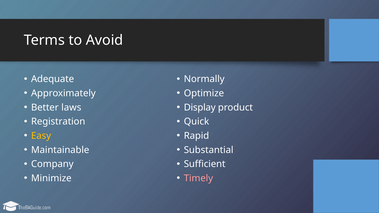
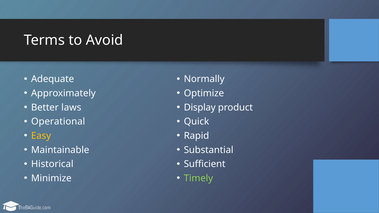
Registration: Registration -> Operational (58, 122)
Company: Company -> Historical (52, 164)
Timely colour: pink -> light green (198, 178)
